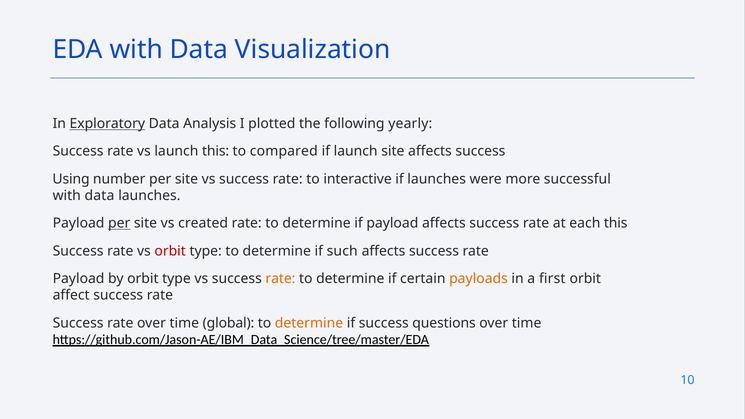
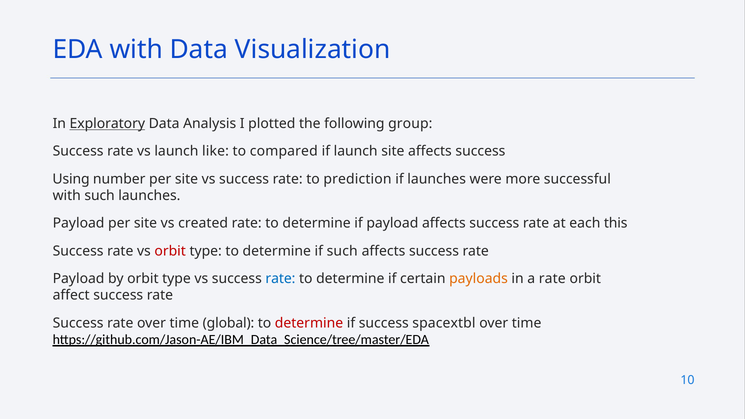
yearly: yearly -> group (410, 124)
launch this: this -> like (215, 151)
interactive: interactive -> prediction (357, 179)
data: data -> such (100, 196)
per underline: present -> none (119, 223)
rate colour: orange -> blue (280, 279)
a first: first -> rate (552, 279)
determine colour: orange -> red (309, 323)
questions: questions -> spacextbl (444, 323)
